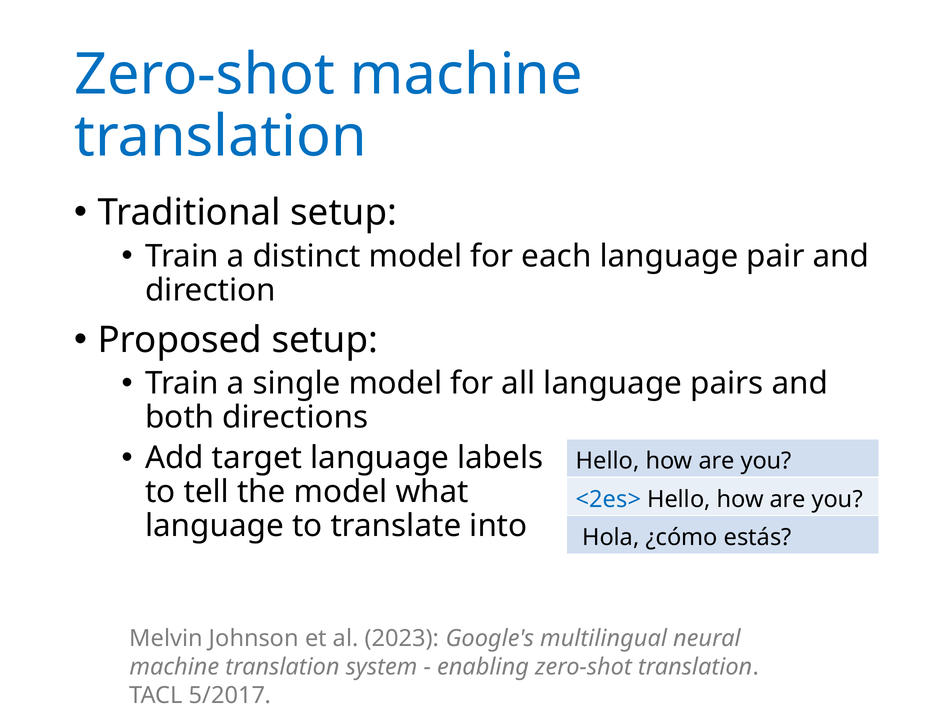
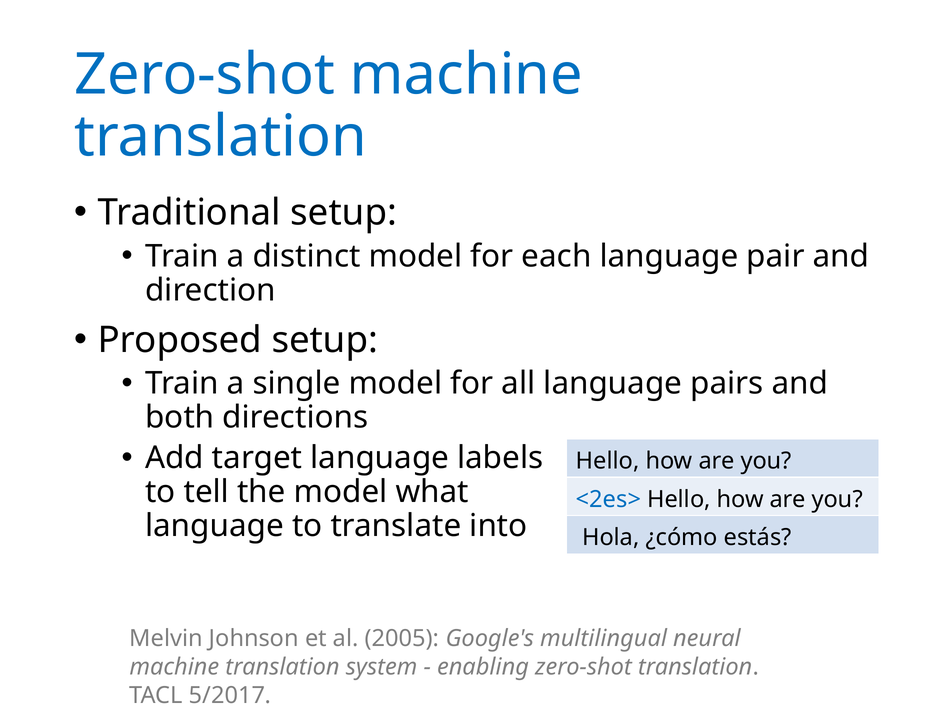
2023: 2023 -> 2005 (402, 639)
